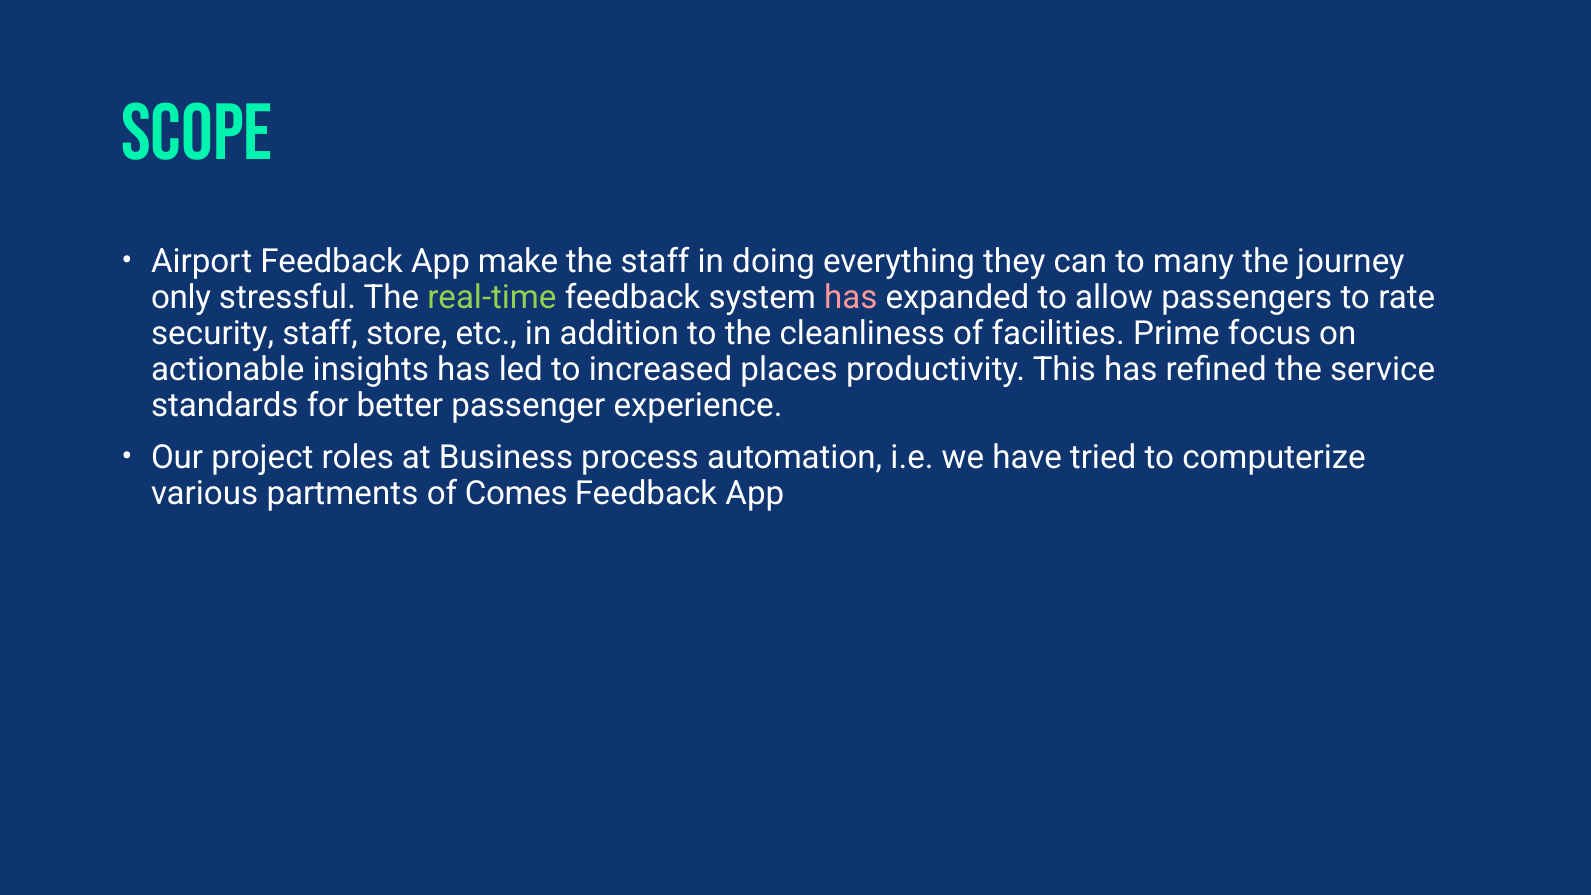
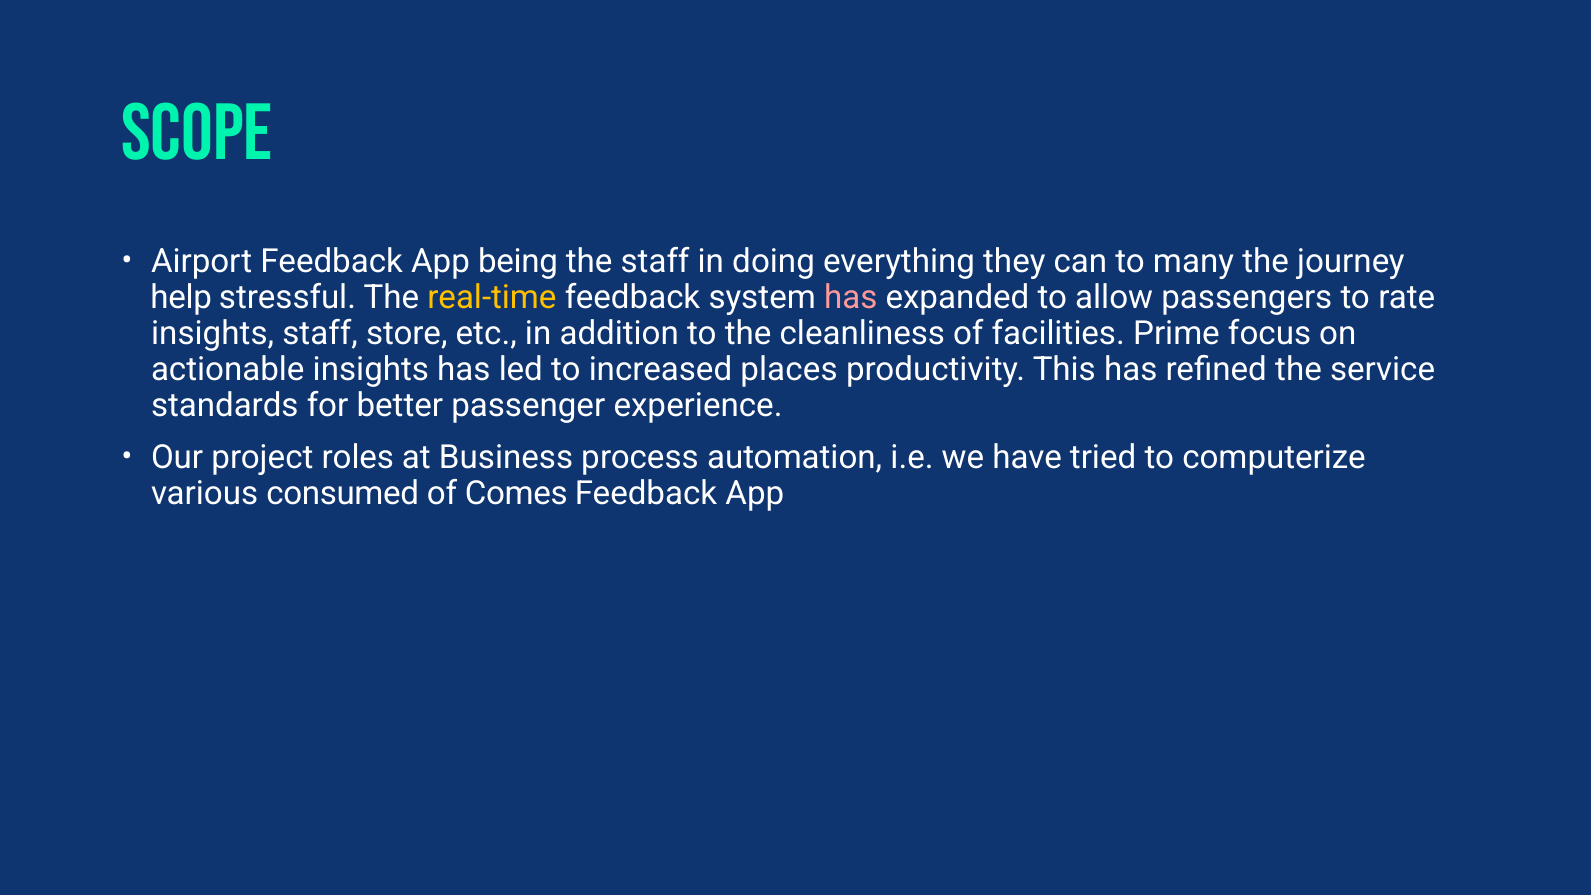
make: make -> being (518, 262)
only: only -> help (181, 298)
real-time colour: light green -> yellow (492, 298)
security: security -> insights (213, 334)
partments: partments -> consumed (343, 493)
